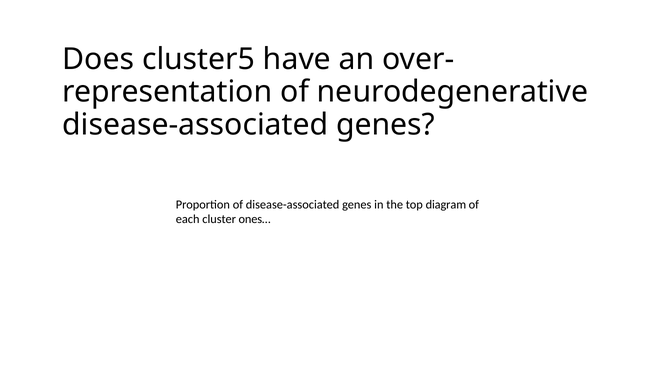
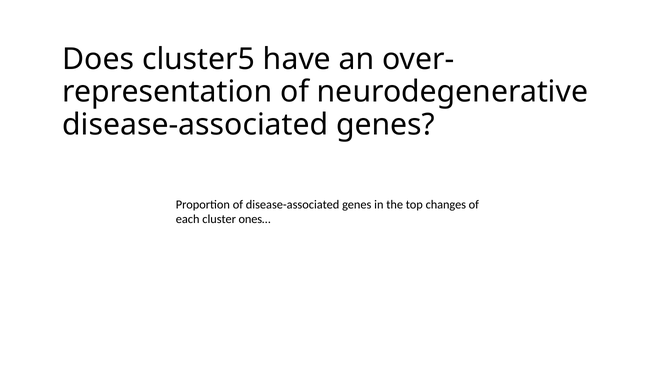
diagram: diagram -> changes (446, 204)
